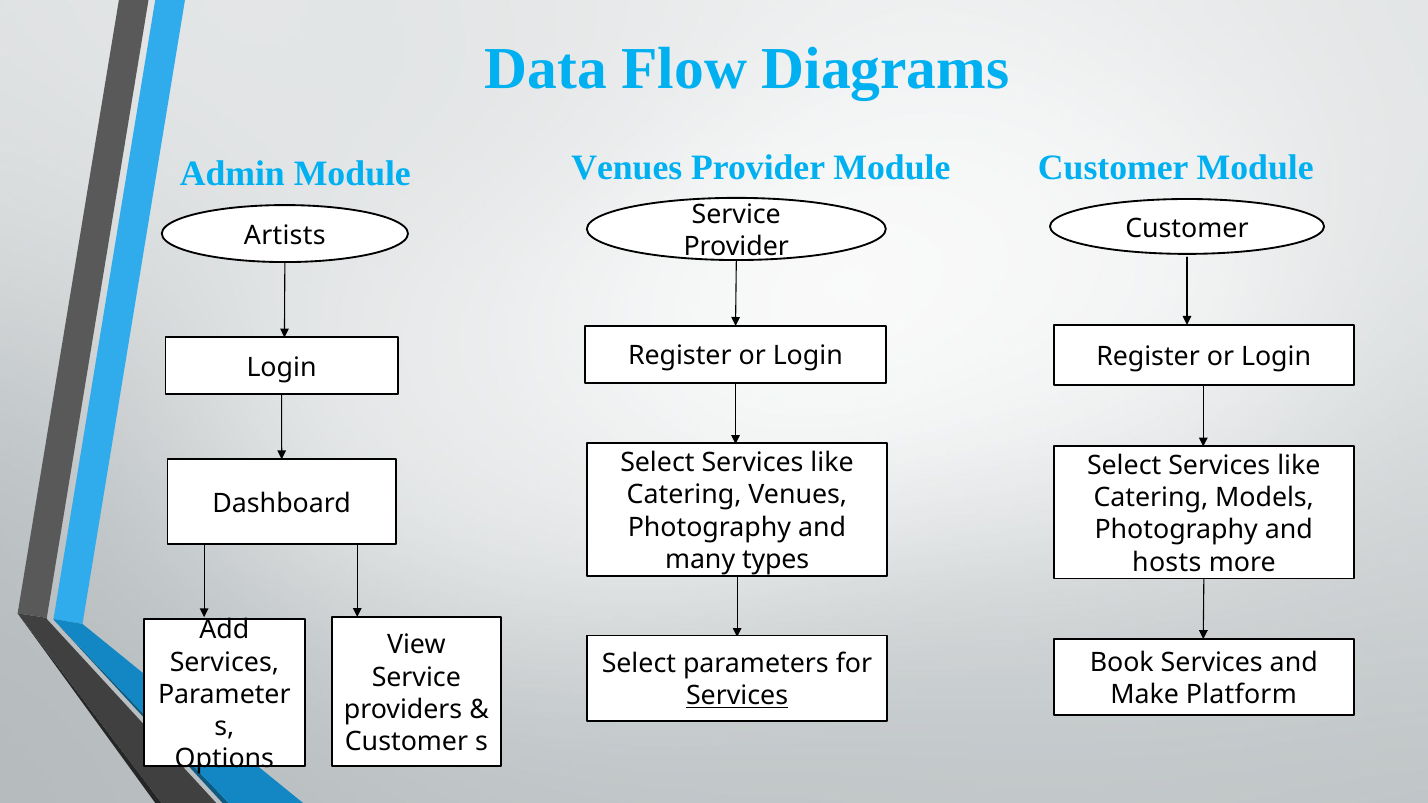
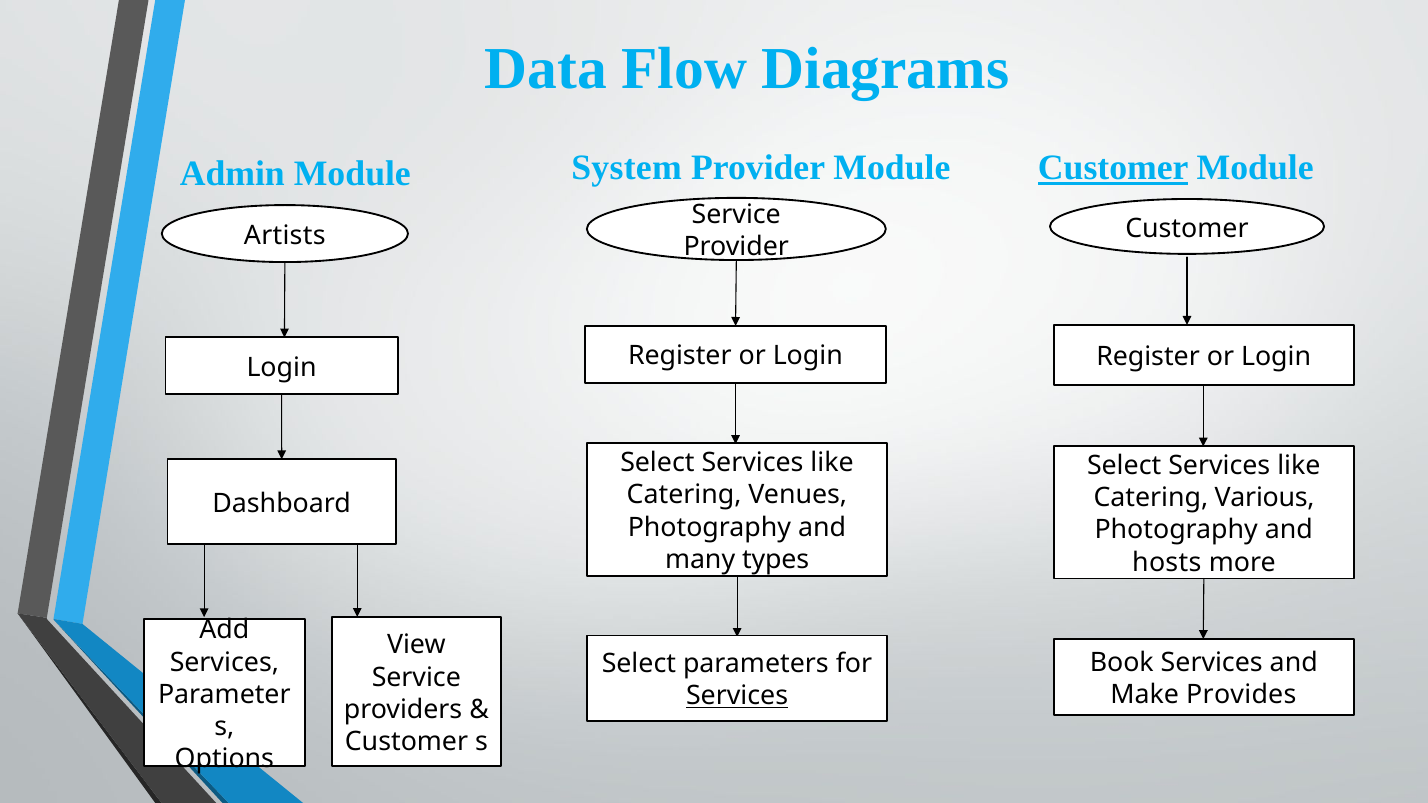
Module Venues: Venues -> System (627, 168)
Customer underline: none -> present (1113, 168)
Models: Models -> Various (1265, 498)
Platform: Platform -> Provides (1241, 695)
